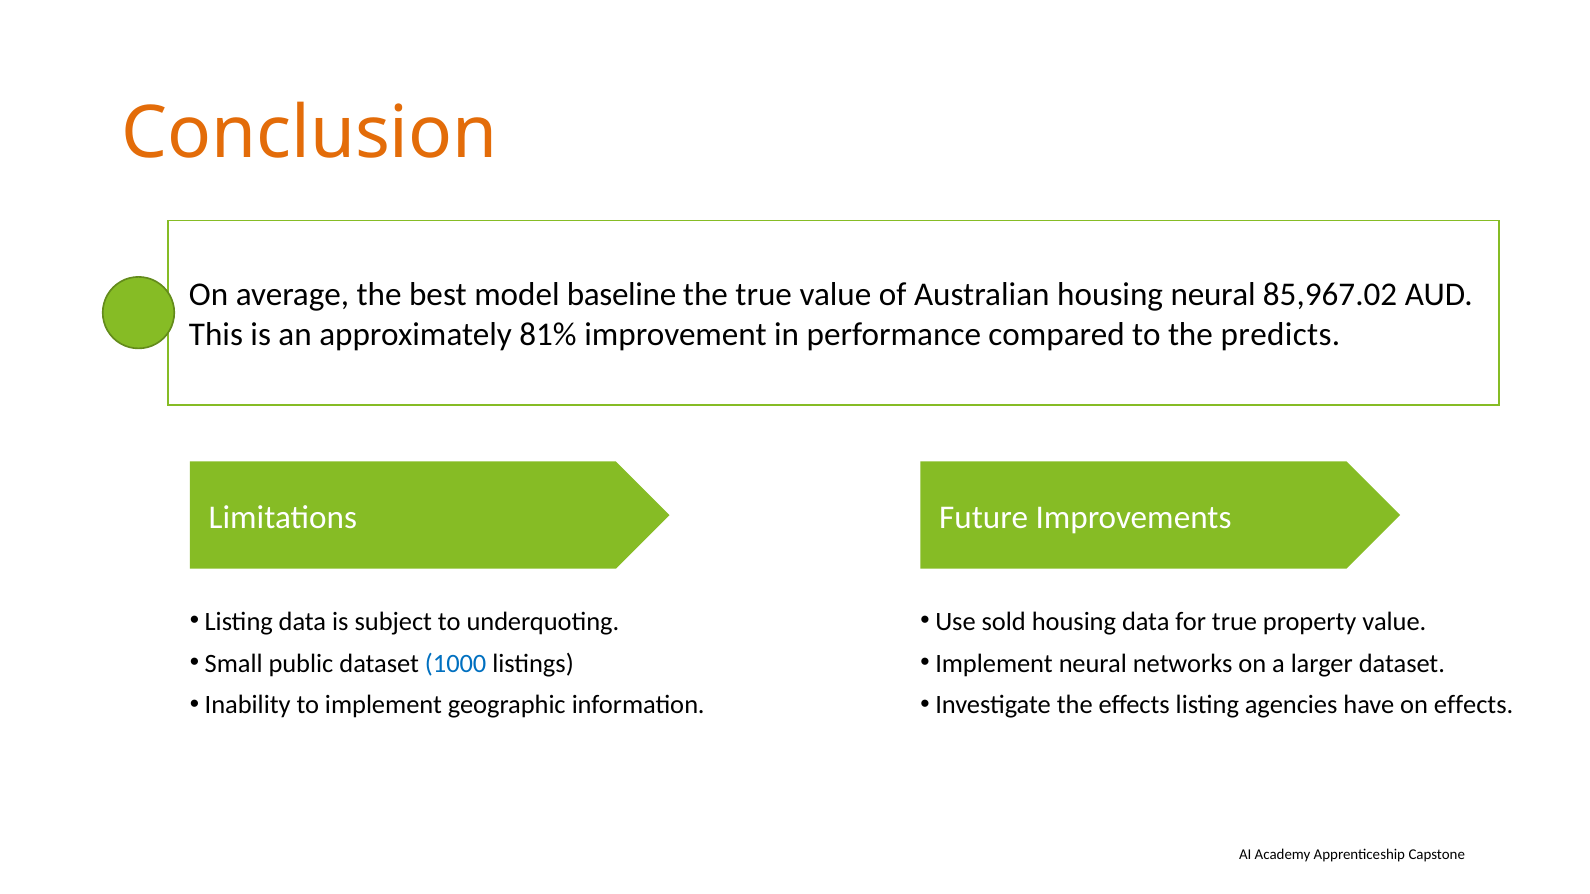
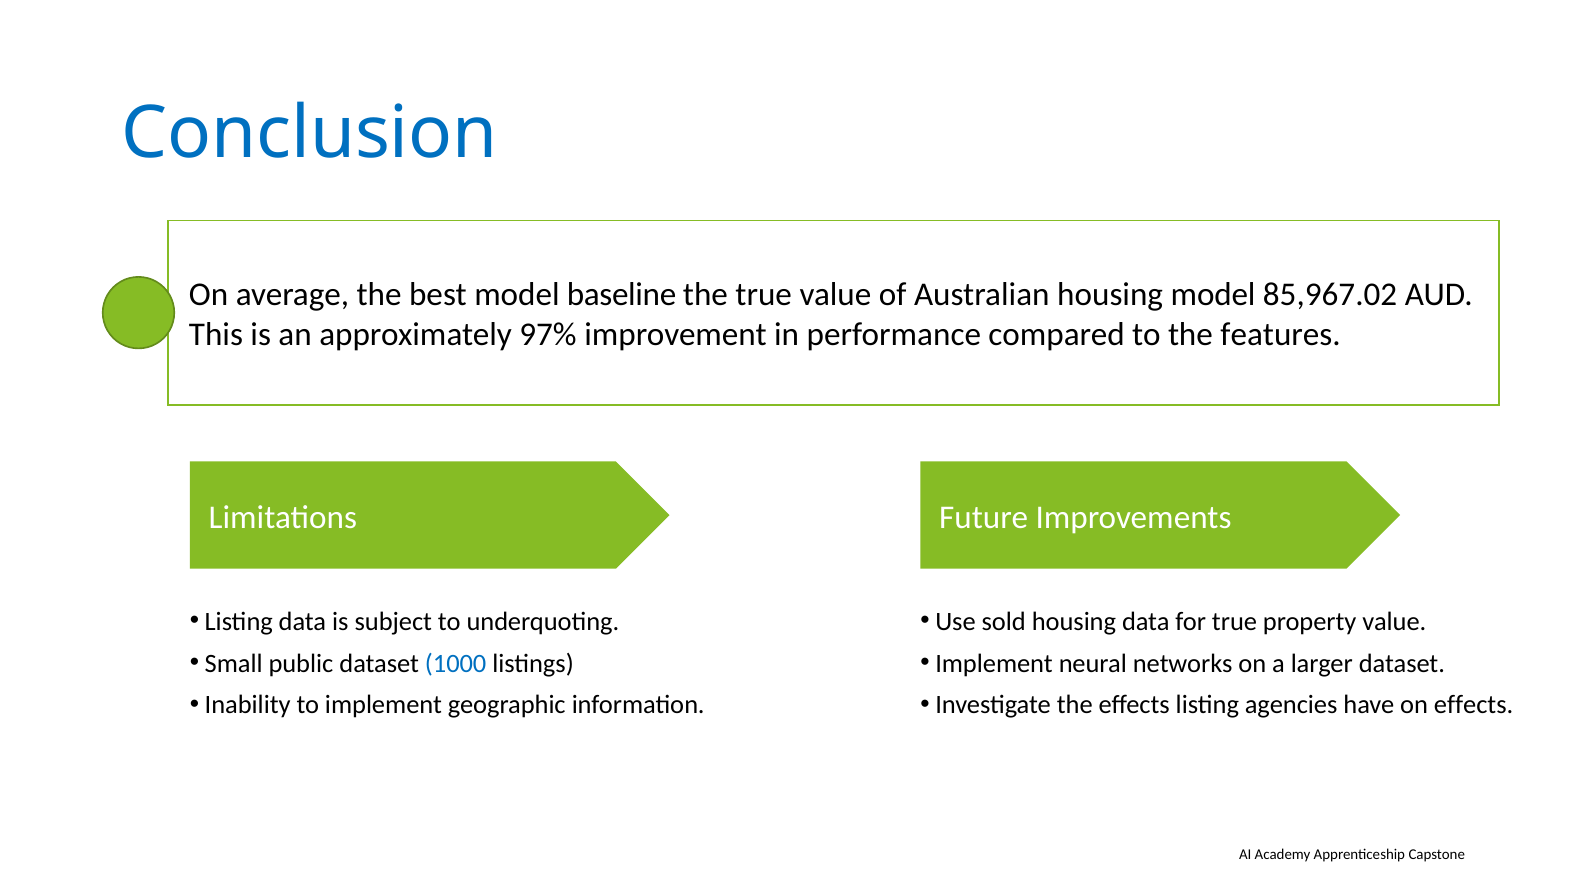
Conclusion colour: orange -> blue (309, 134)
housing neural: neural -> model (1213, 295)
81%: 81% -> 97% (548, 335)
predicts: predicts -> features (1281, 335)
